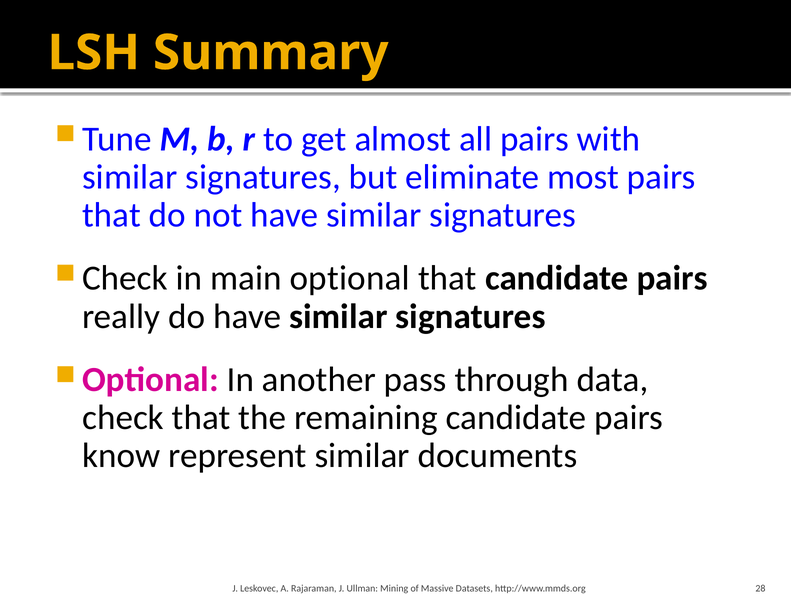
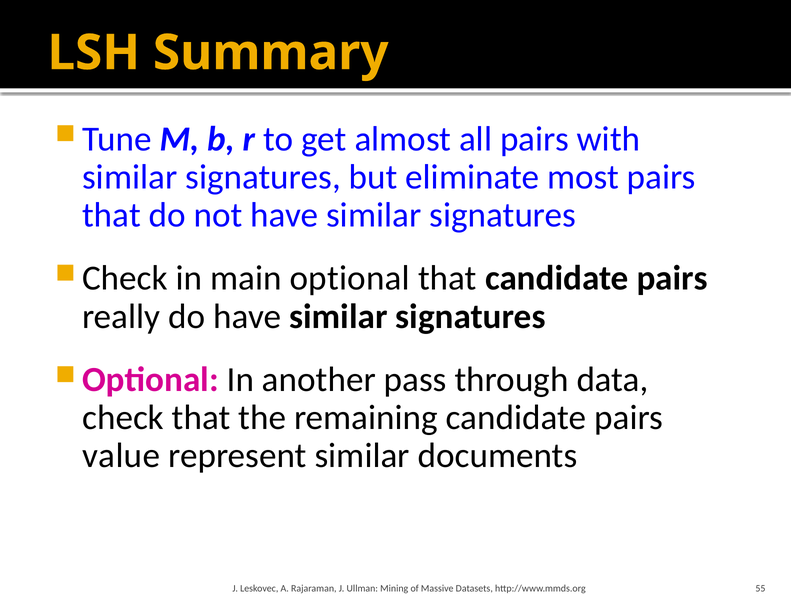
know: know -> value (121, 455)
28: 28 -> 55 (760, 588)
